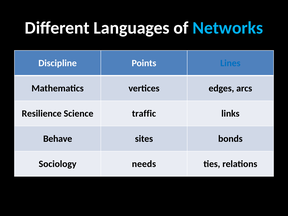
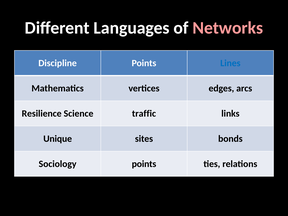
Networks colour: light blue -> pink (228, 28)
Behave: Behave -> Unique (58, 139)
Sociology needs: needs -> points (144, 164)
